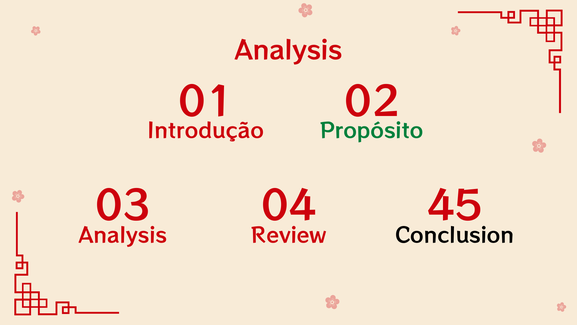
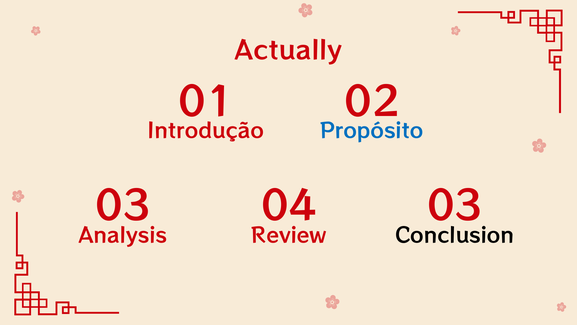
Analysis: Analysis -> Actually (288, 51)
Propósito colour: green -> blue (372, 131)
03 45: 45 -> 03 (455, 207)
